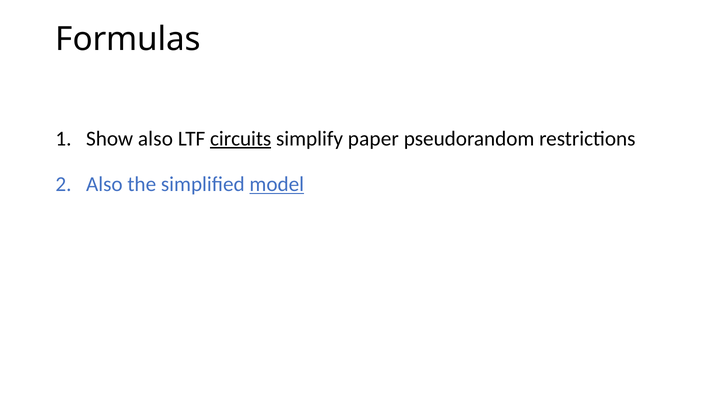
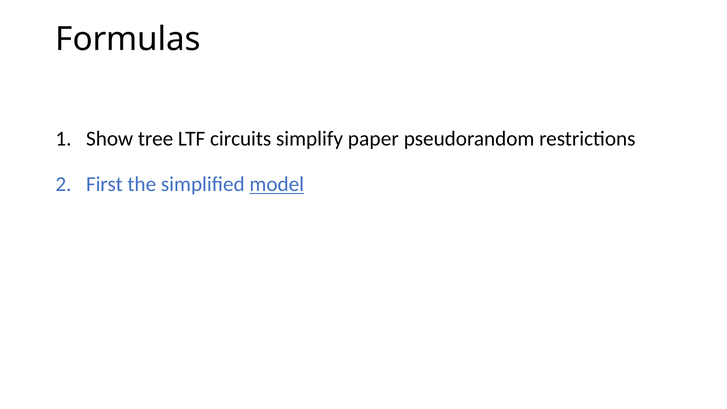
Show also: also -> tree (156, 139)
circuits underline: present -> none (241, 139)
Also: Also -> First (104, 184)
